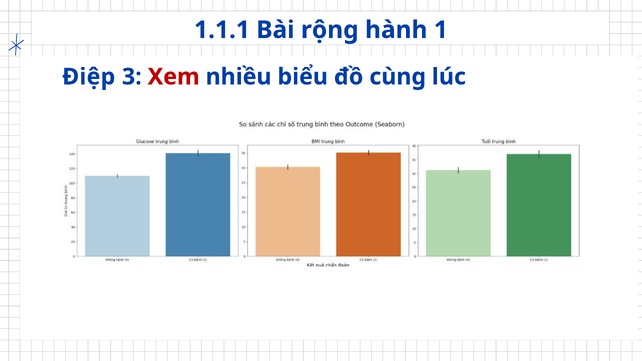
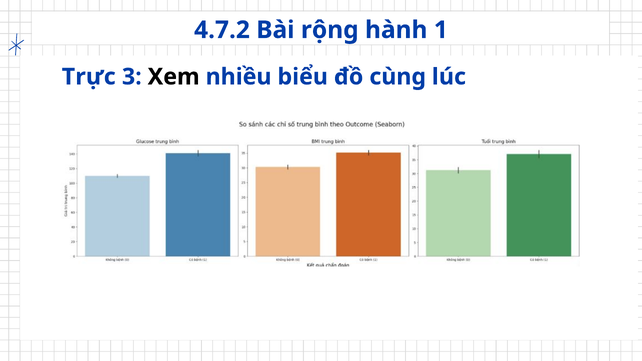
1.1.1: 1.1.1 -> 4.7.2 (222, 30)
Điệp: Điệp -> Trực (89, 77)
Xem colour: red -> black (174, 77)
